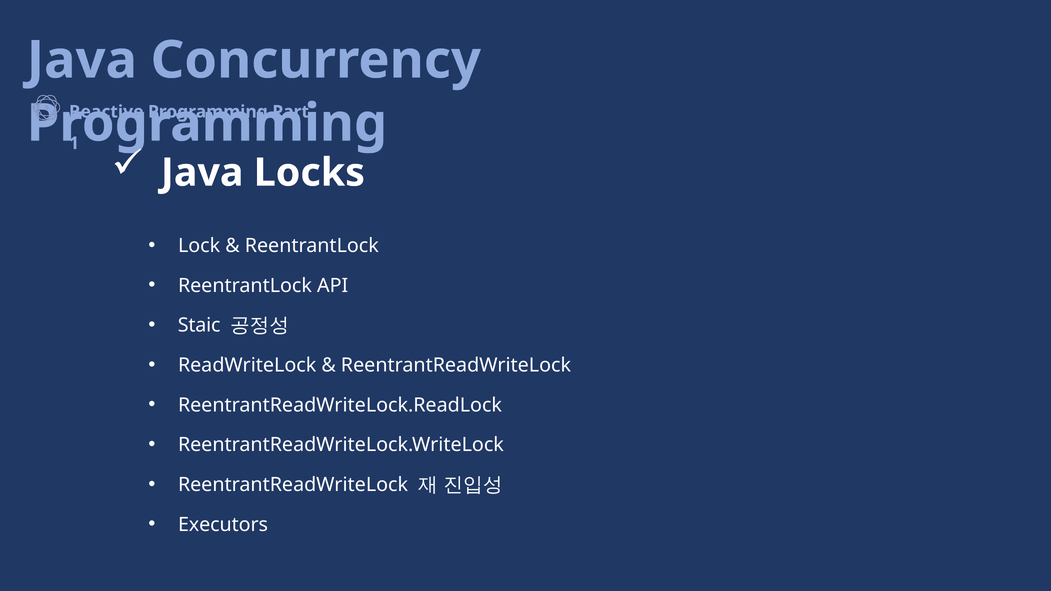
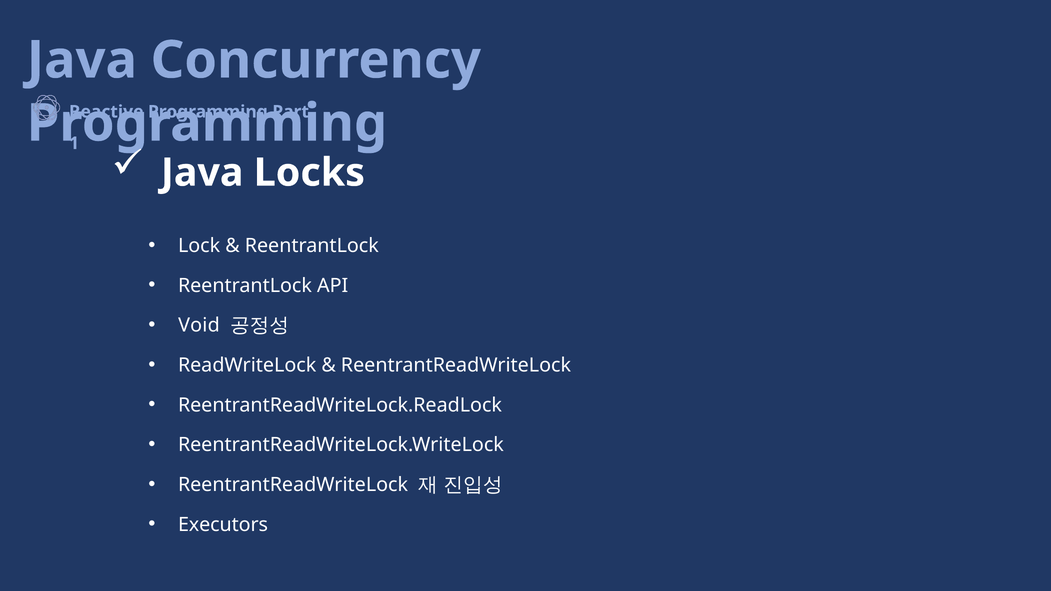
Staic: Staic -> Void (199, 325)
